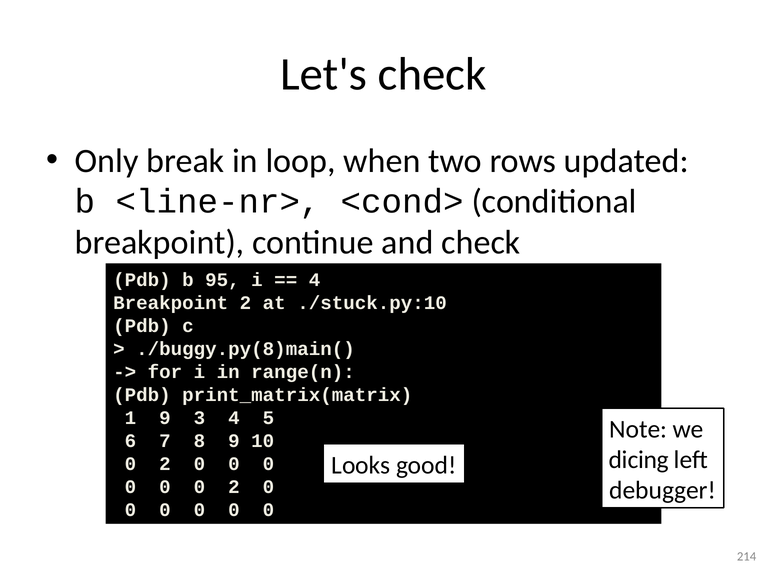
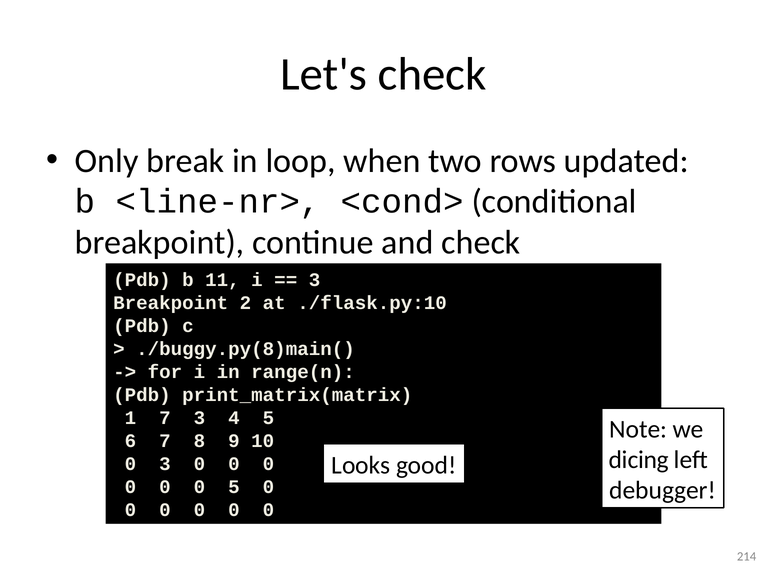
95: 95 -> 11 (222, 280)
4: 4 -> 3 (315, 280)
./stuck.py:10: ./stuck.py:10 -> ./flask.py:10 (372, 303)
1 9: 9 -> 7 (165, 418)
2: 2 -> 3 (165, 464)
0 0 2: 2 -> 5 (234, 487)
